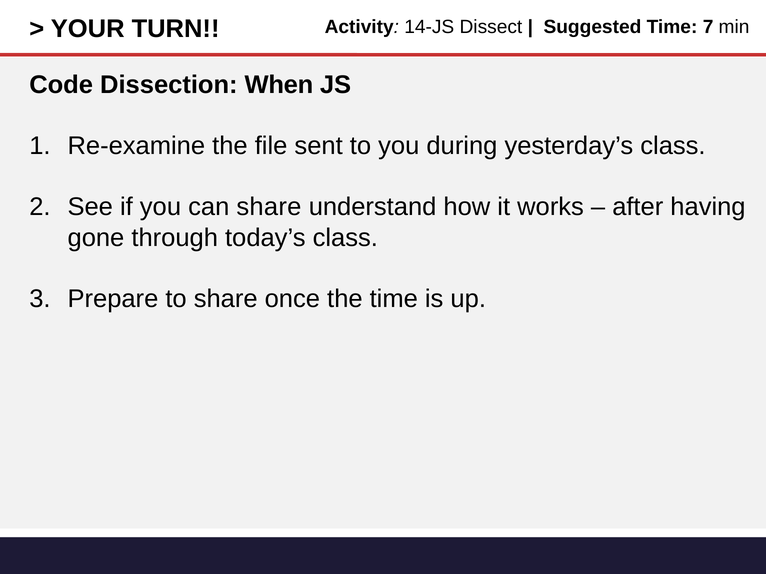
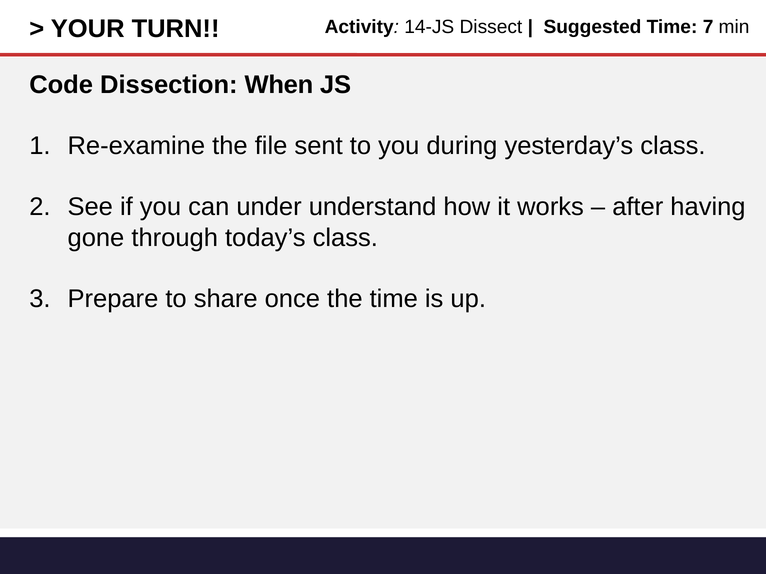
can share: share -> under (269, 207)
